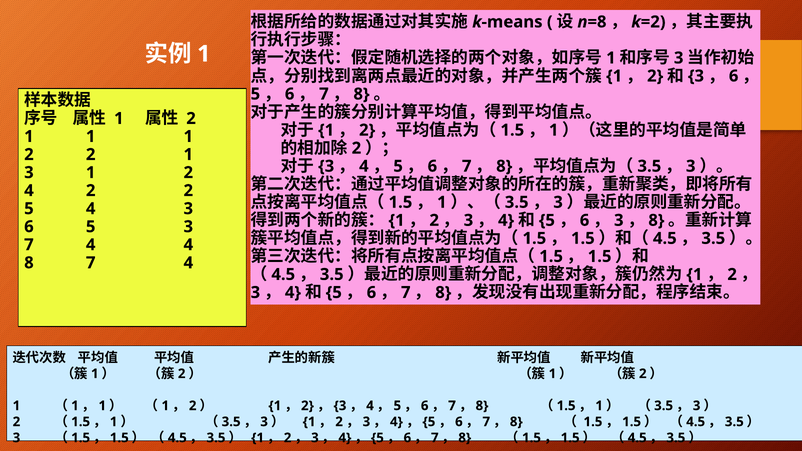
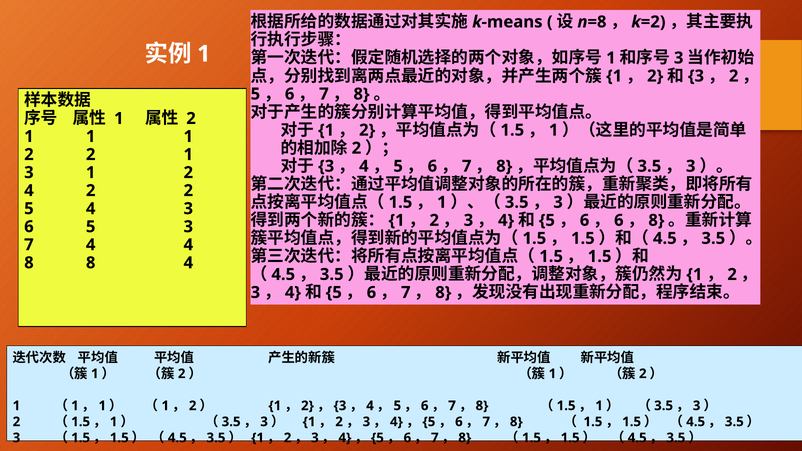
6: 6 -> 2 (734, 76)
3: 3 -> 6 (619, 220)
8 7: 7 -> 8 (91, 263)
